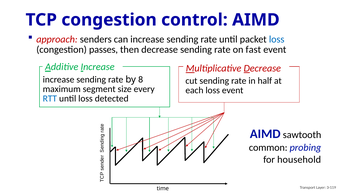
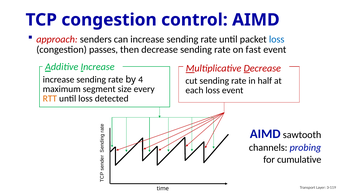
8: 8 -> 4 (141, 79)
RTT colour: blue -> orange (50, 99)
common: common -> channels (268, 147)
household: household -> cumulative (299, 160)
